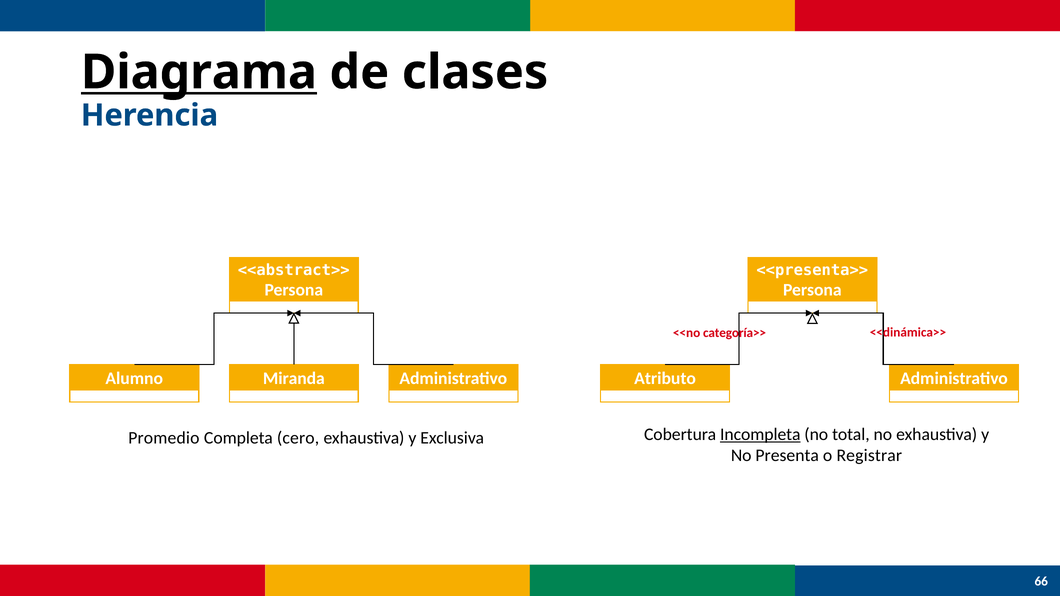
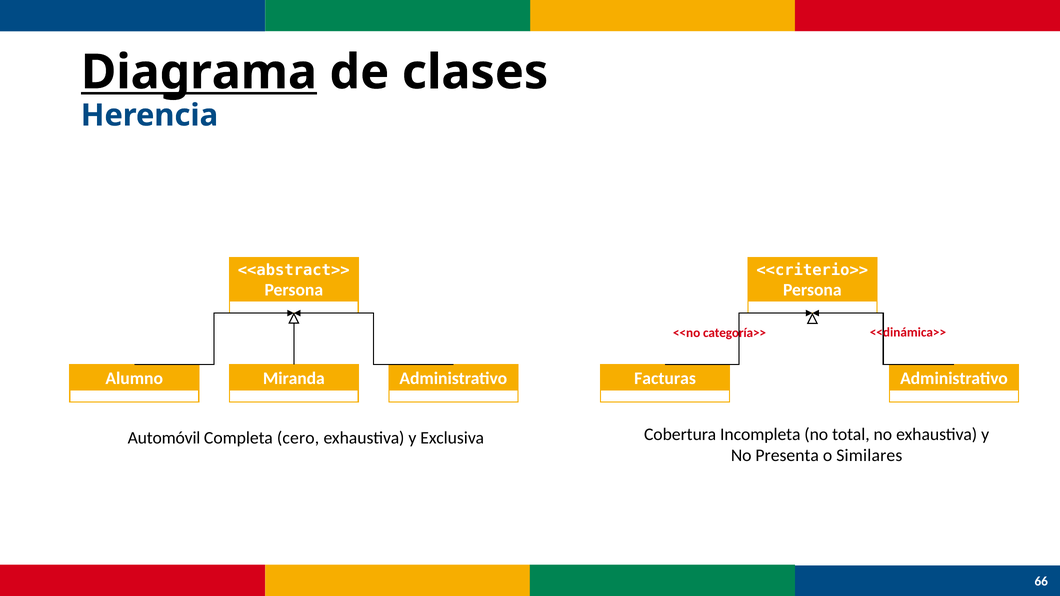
<<presenta>>: <<presenta>> -> <<criterio>> (812, 270)
Atributo: Atributo -> Facturas (665, 379)
Promedio: Promedio -> Automóvil (164, 438)
Incompleta underline: present -> none (760, 435)
Registrar: Registrar -> Similares (869, 456)
